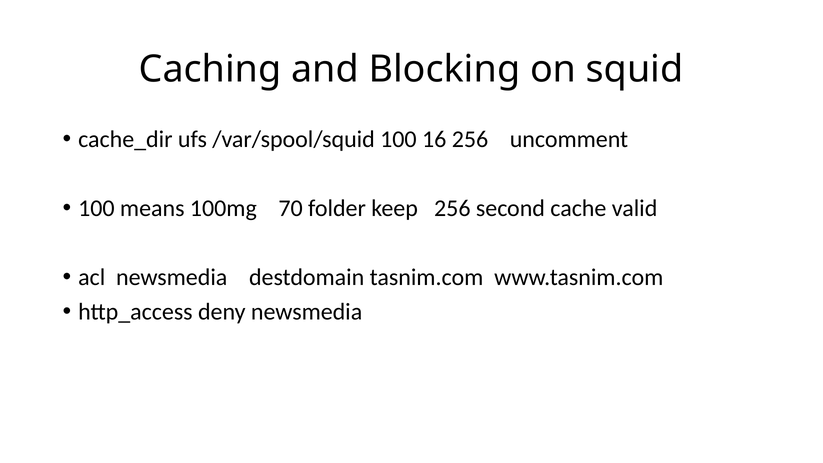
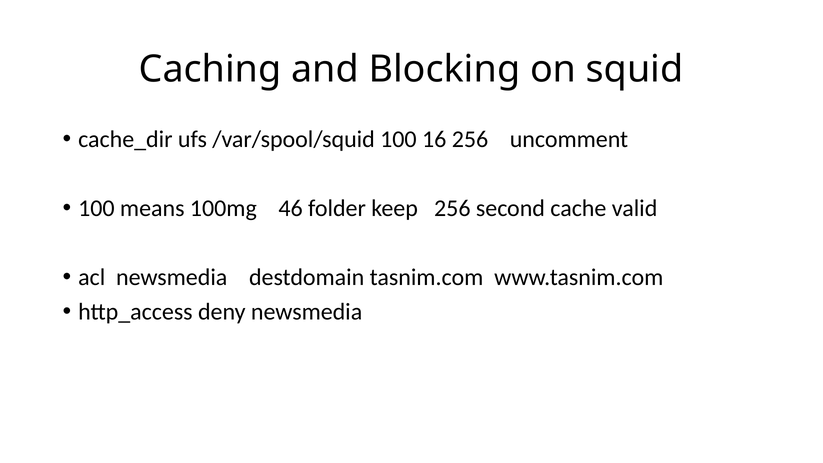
70: 70 -> 46 (291, 208)
